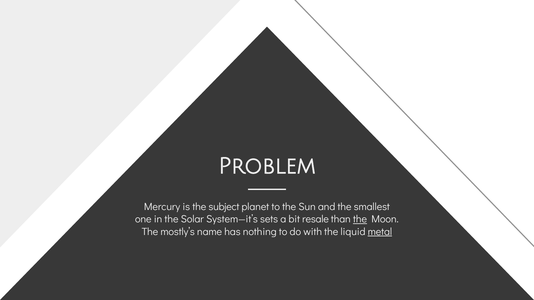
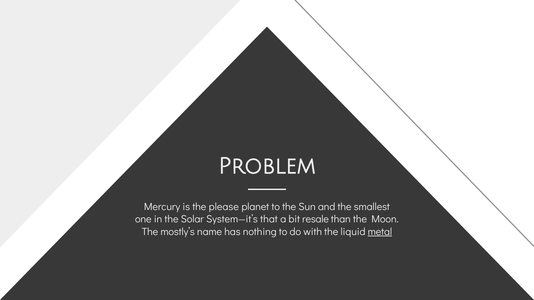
subject: subject -> please (224, 207)
sets: sets -> that (269, 219)
the underline: present -> none (360, 219)
